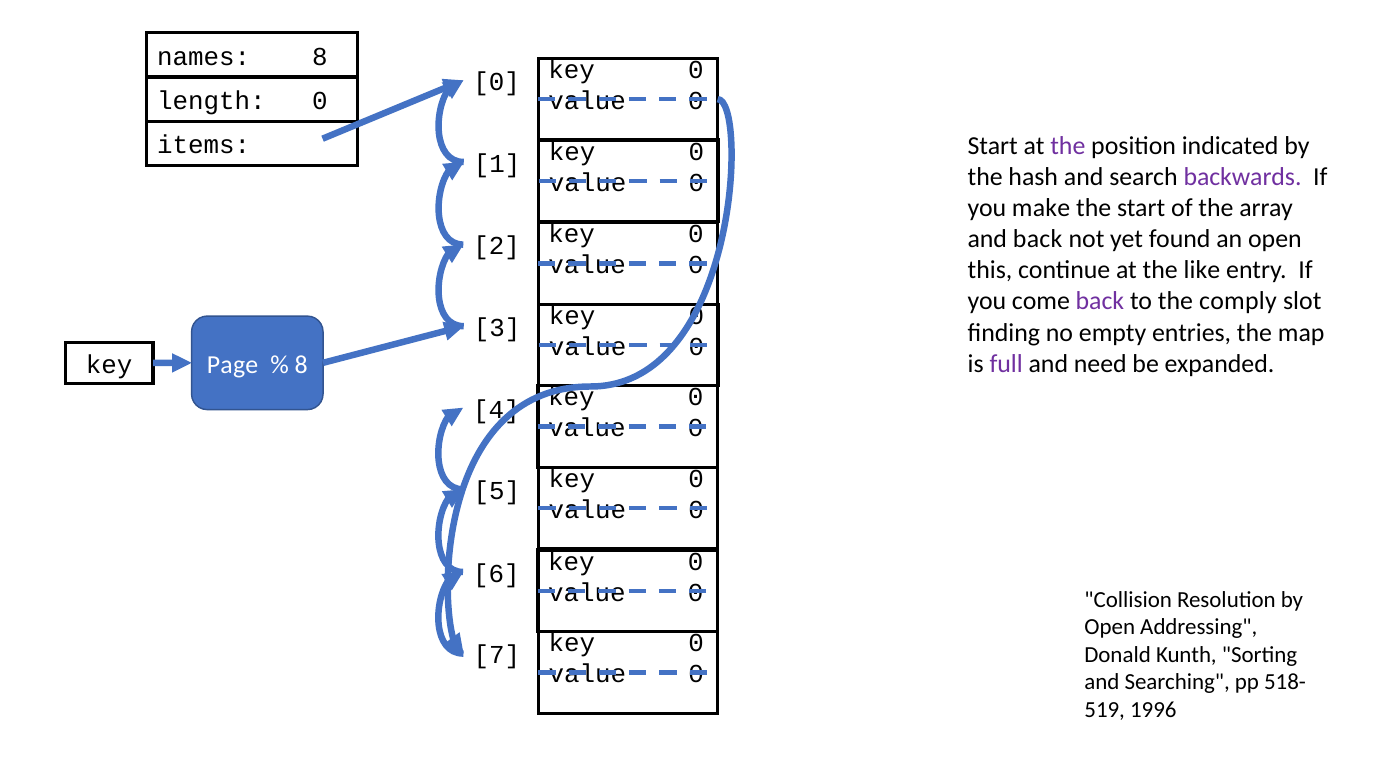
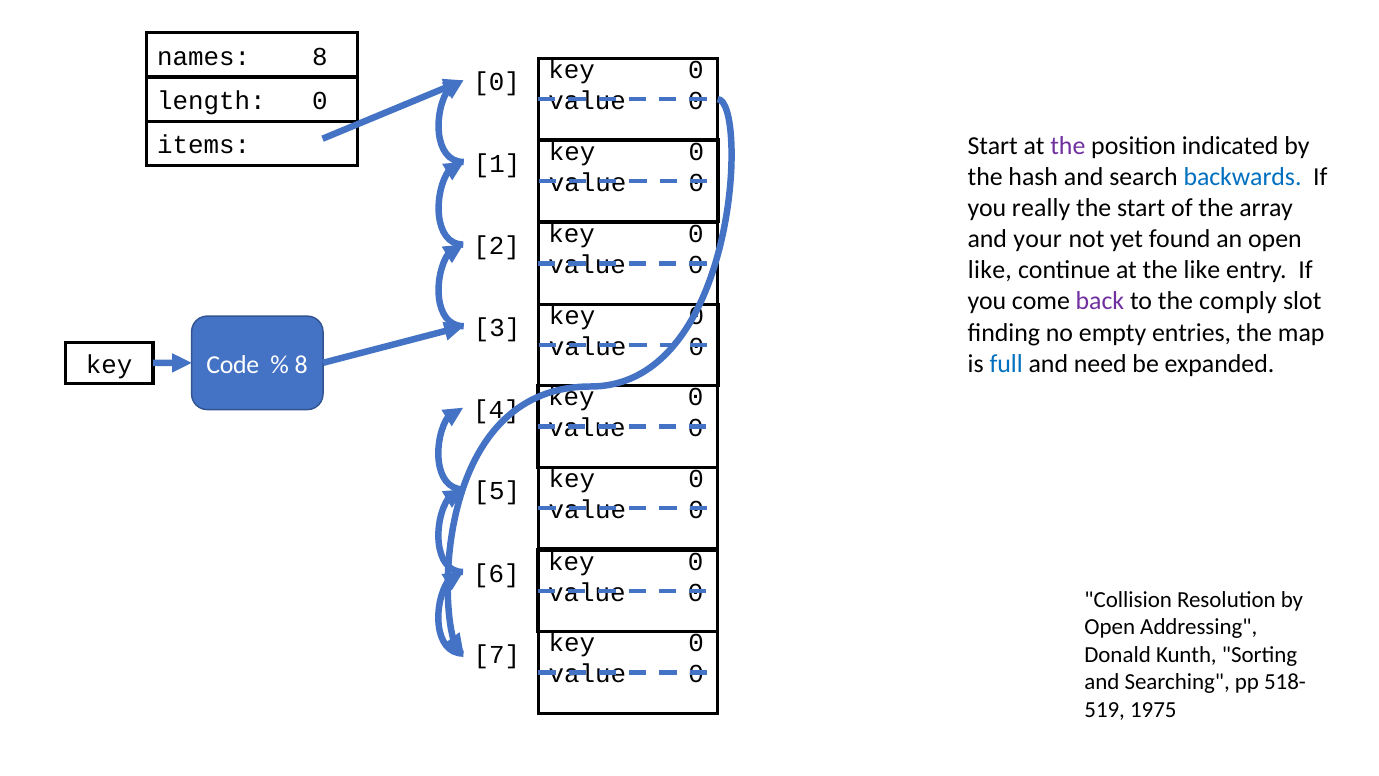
backwards colour: purple -> blue (1243, 177)
make: make -> really (1041, 208)
and back: back -> your (1038, 239)
this: this -> like (990, 270)
full colour: purple -> blue (1006, 363)
Page: Page -> Code (233, 364)
1996: 1996 -> 1975 (1153, 710)
